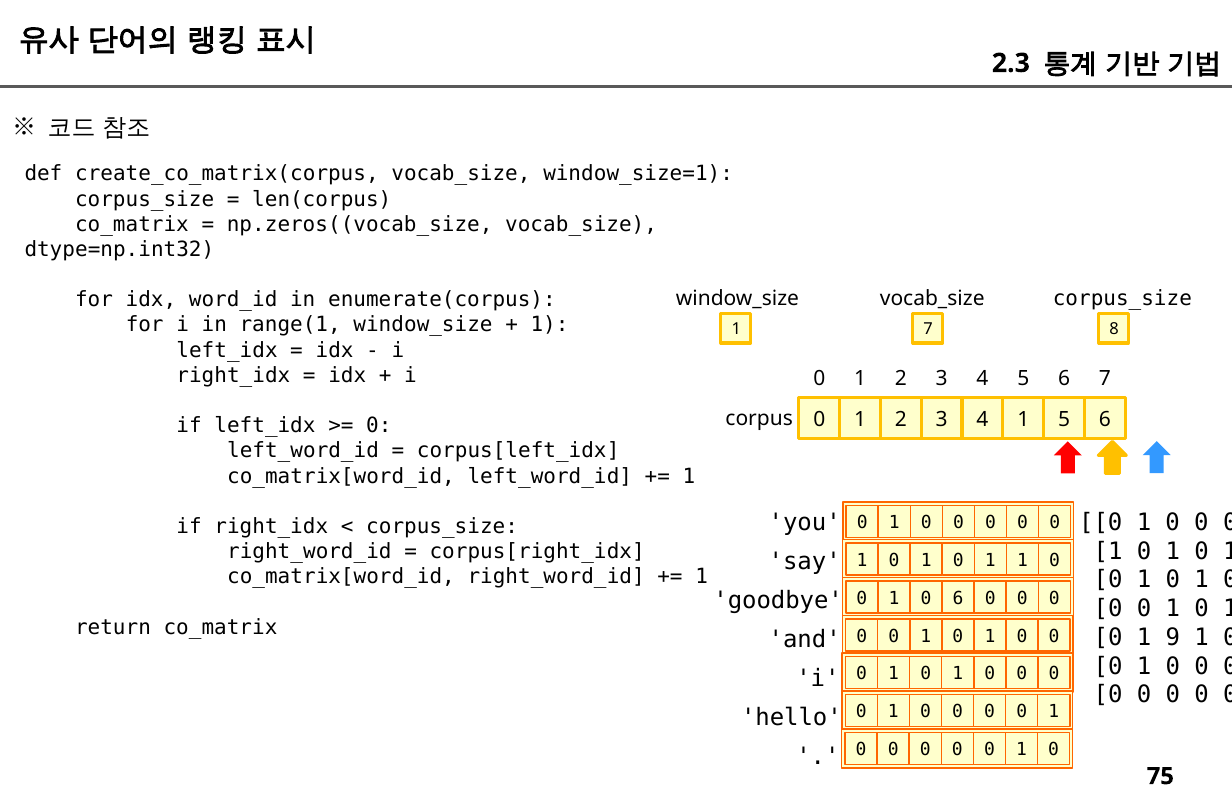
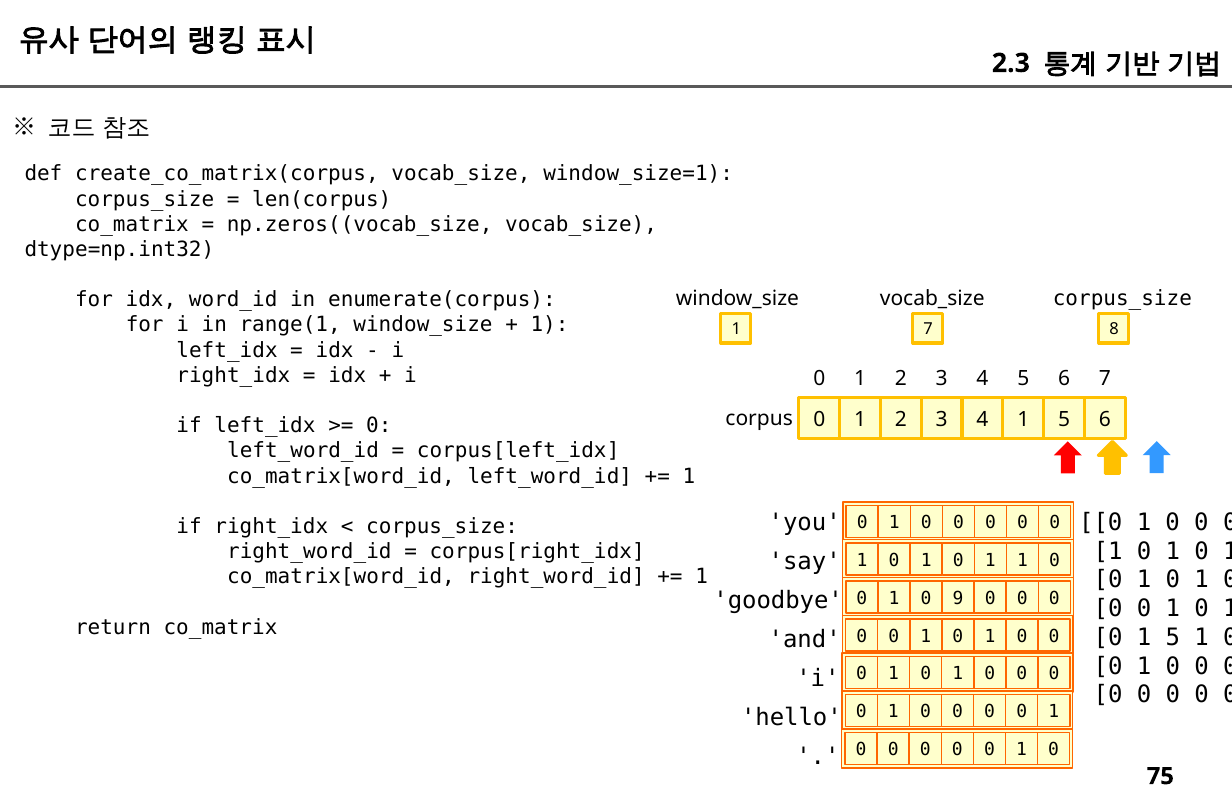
0 6: 6 -> 9 (958, 598)
0 1 9: 9 -> 5 (1173, 638)
